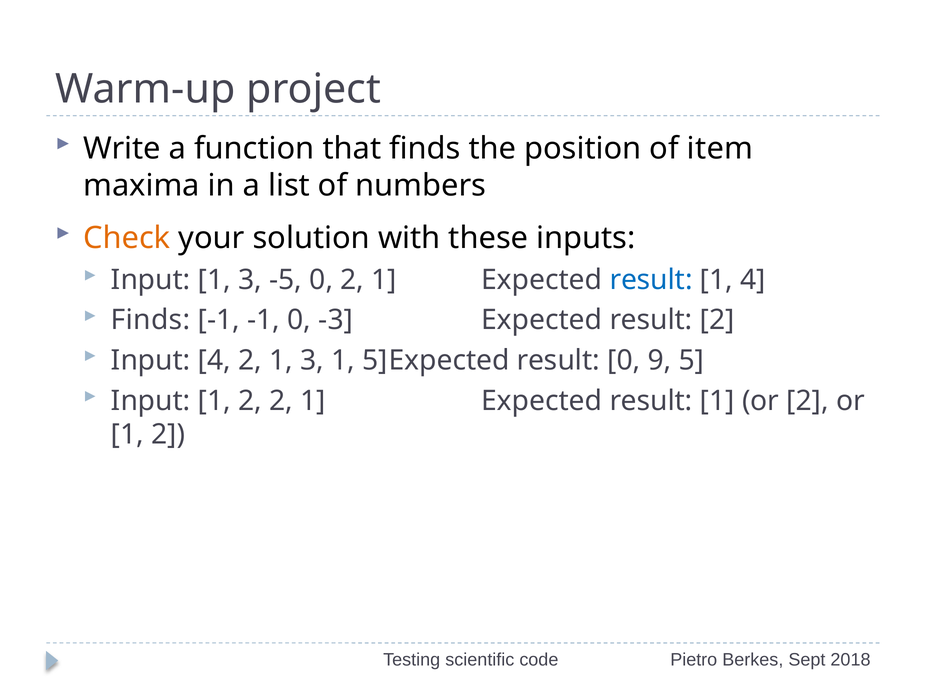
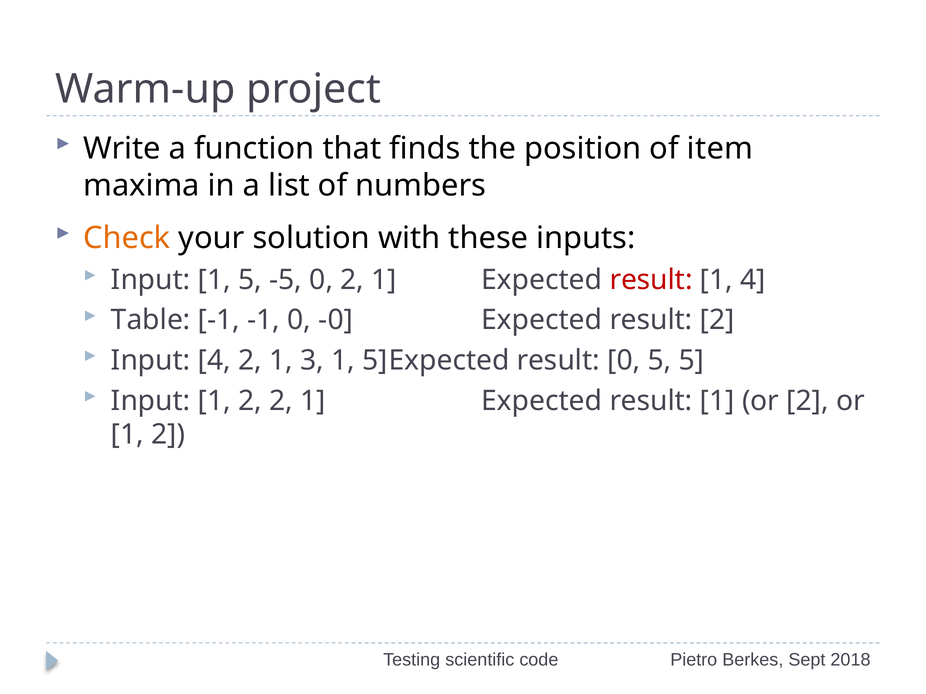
Input 1 3: 3 -> 5 (250, 280)
result colour: blue -> red (651, 280)
Finds: Finds -> Table (151, 320)
-3: -3 -> -0 (336, 320)
0 9: 9 -> 5 (659, 361)
